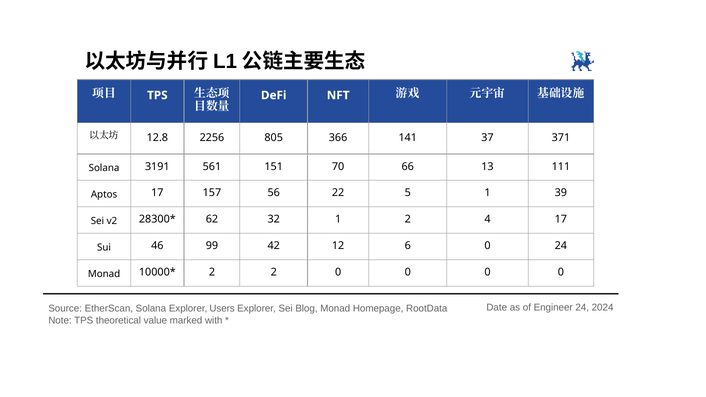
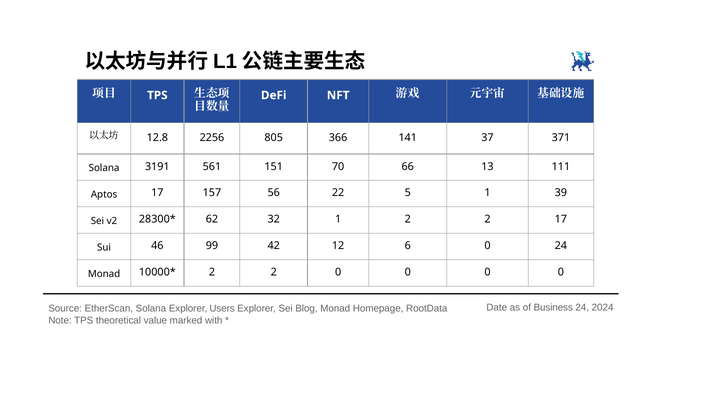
1 2 4: 4 -> 2 (487, 219)
Engineer: Engineer -> Business (553, 307)
